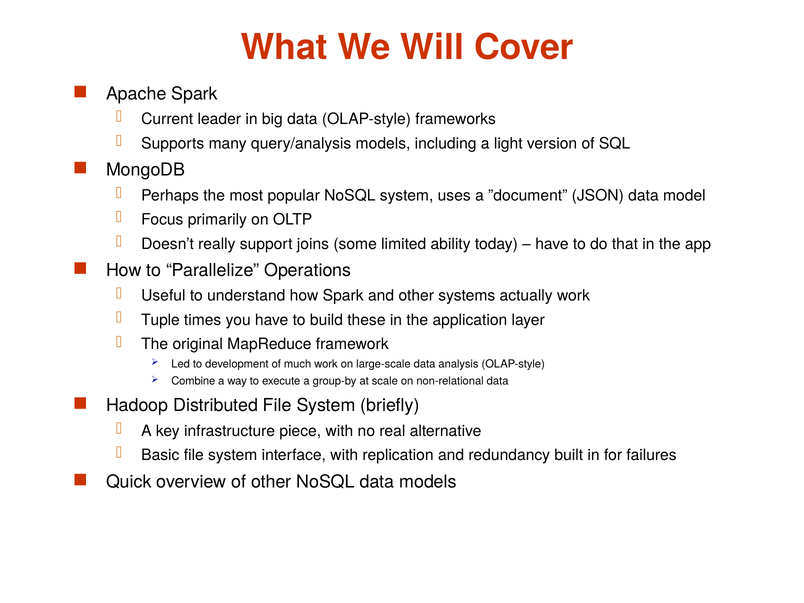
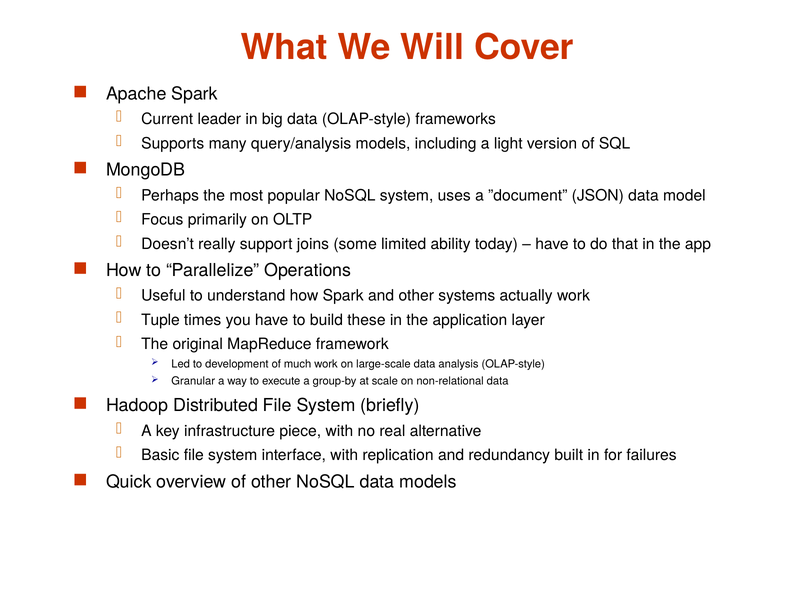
Combine: Combine -> Granular (193, 381)
